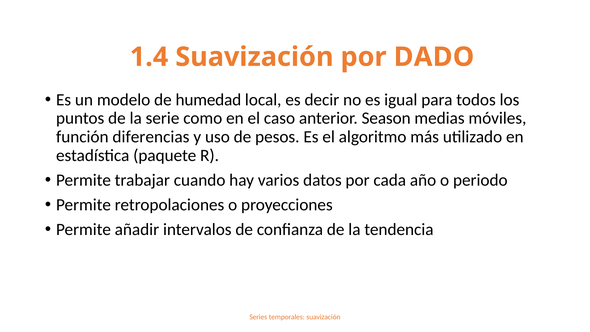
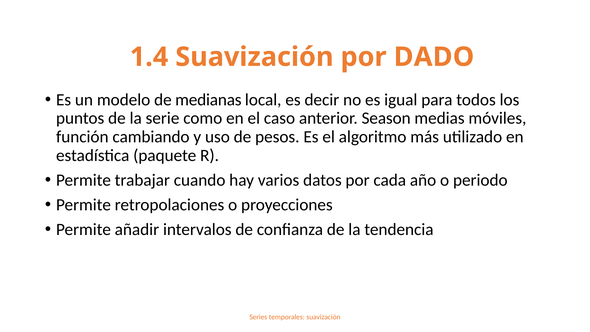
humedad: humedad -> medianas (208, 100)
diferencias: diferencias -> cambiando (151, 137)
